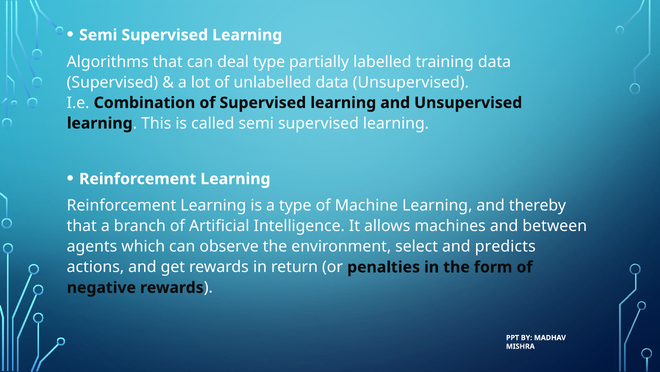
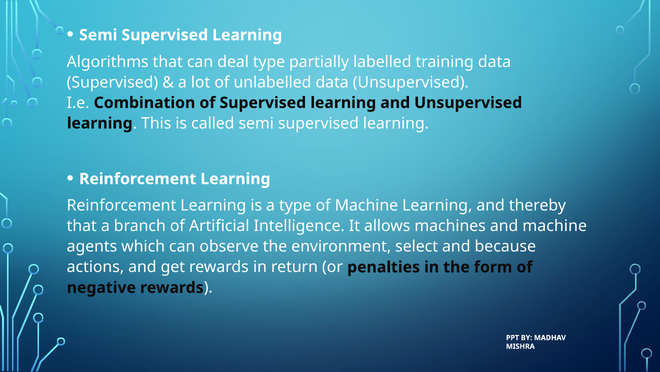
and between: between -> machine (555, 226)
predicts: predicts -> because (505, 246)
